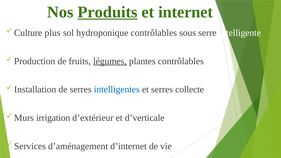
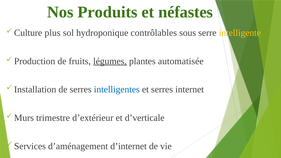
Produits underline: present -> none (108, 12)
internet: internet -> néfastes (186, 12)
intelligente colour: white -> yellow (240, 33)
plantes contrôlables: contrôlables -> automatisée (181, 61)
collecte: collecte -> internet (190, 89)
irrigation: irrigation -> trimestre (53, 118)
